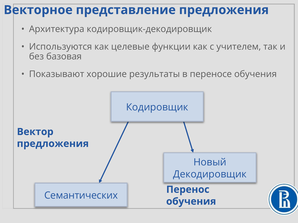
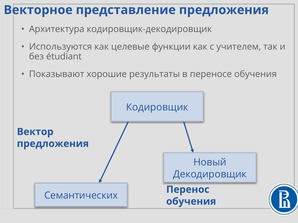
базовая: базовая -> étudiant (64, 57)
